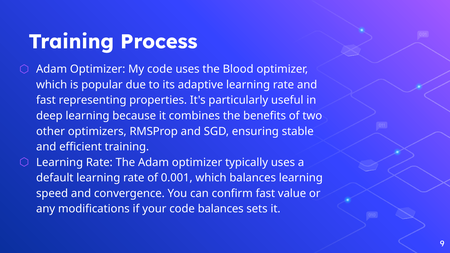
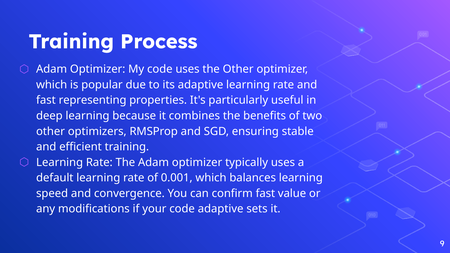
the Blood: Blood -> Other (238, 69)
code balances: balances -> adaptive (221, 209)
